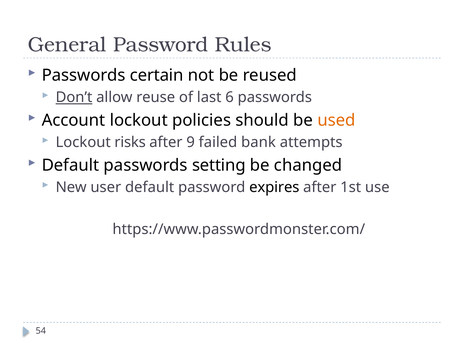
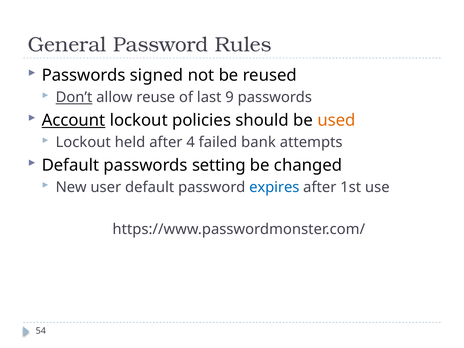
certain: certain -> signed (157, 75)
6: 6 -> 9 (230, 97)
Account underline: none -> present (74, 120)
risks: risks -> held (130, 142)
9: 9 -> 4 (191, 142)
expires colour: black -> blue (274, 187)
